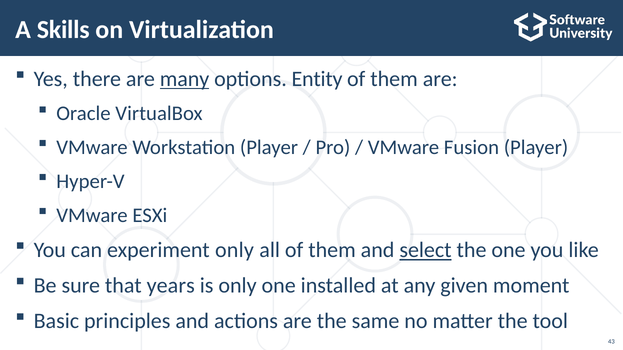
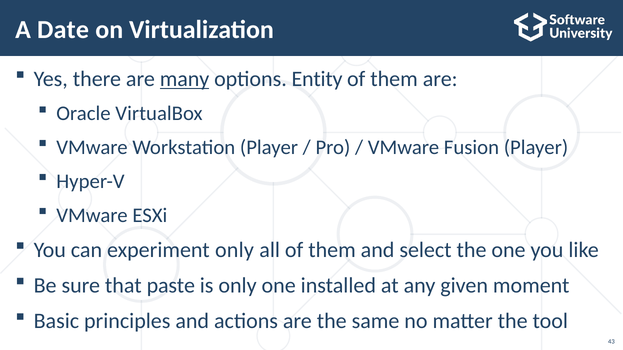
Skills: Skills -> Date (63, 30)
select underline: present -> none (425, 250)
years: years -> paste (171, 286)
